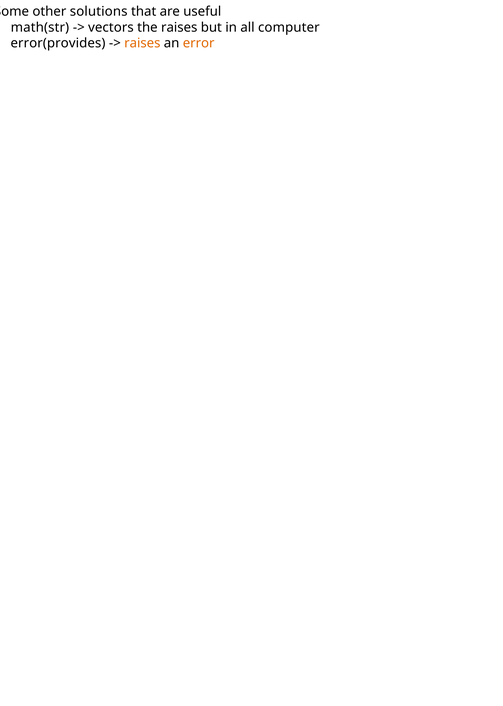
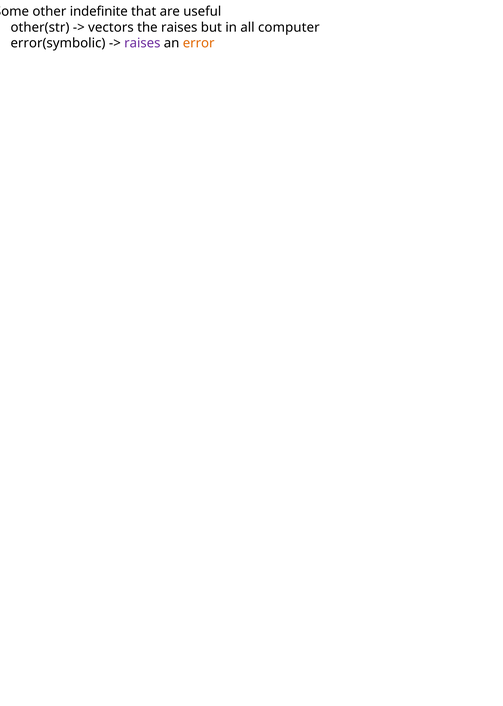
solutions: solutions -> indefinite (99, 11)
math(str: math(str -> other(str (40, 27)
error(provides: error(provides -> error(symbolic (58, 43)
raises colour: orange -> purple (142, 43)
